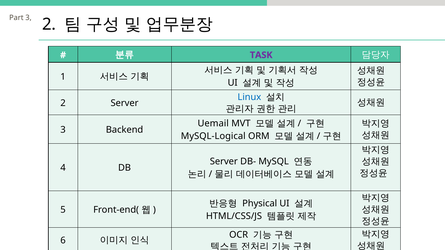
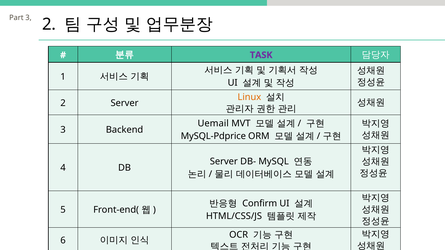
Linux colour: blue -> orange (249, 97)
MySQL-Logical: MySQL-Logical -> MySQL-Pdprice (213, 136)
Physical: Physical -> Confirm (260, 204)
